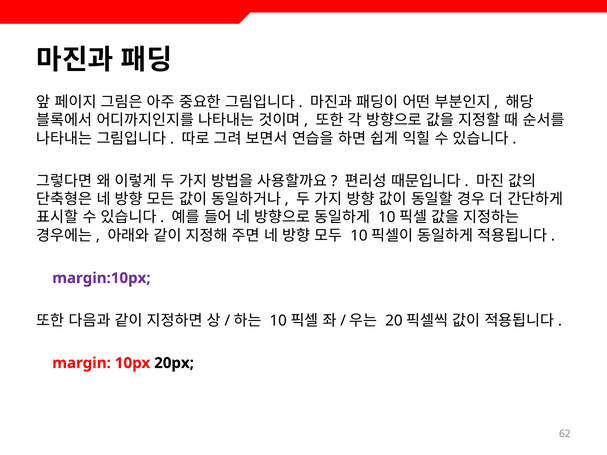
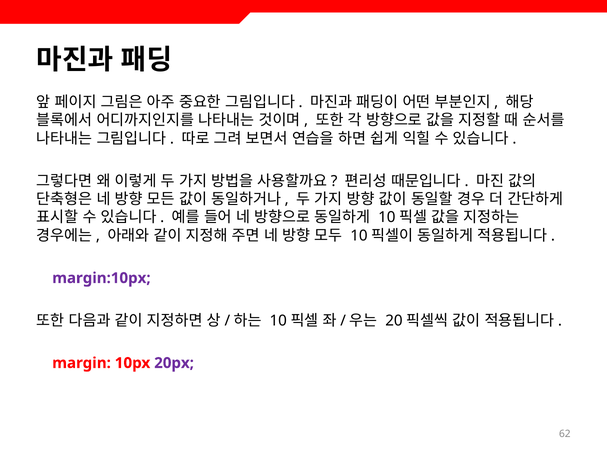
20px colour: black -> purple (174, 363)
